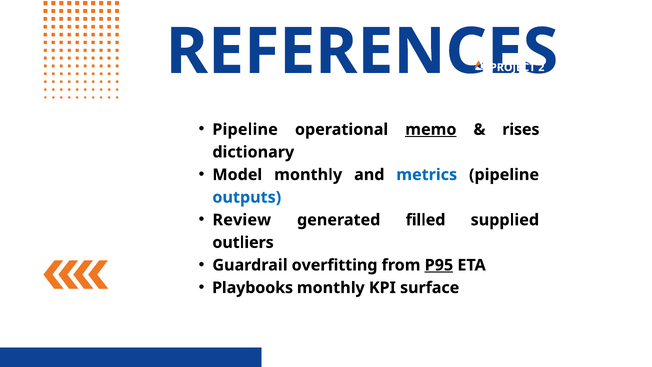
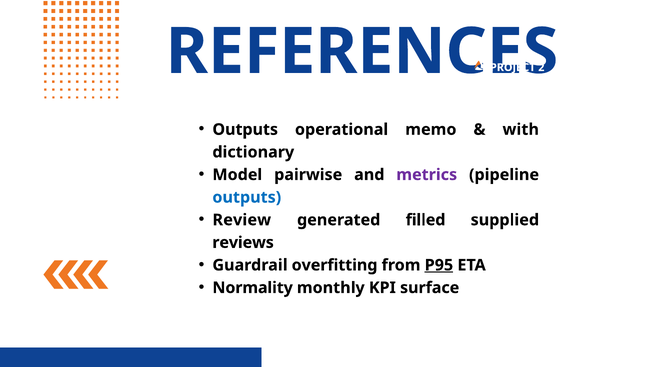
Pipeline: Pipeline -> Outputs (245, 129)
memo underline: present -> none (431, 129)
rises: rises -> with (521, 129)
Model monthly: monthly -> pairwise (308, 175)
metrics colour: blue -> purple (427, 175)
outliers: outliers -> reviews (243, 242)
Playbooks: Playbooks -> Normality (253, 288)
